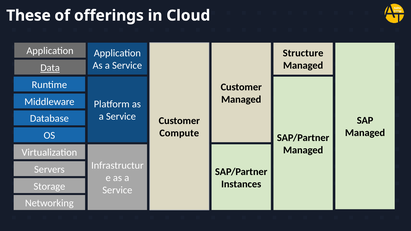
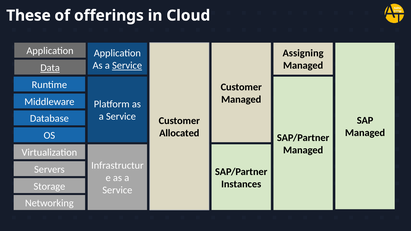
Structure: Structure -> Assigning (303, 53)
Service underline: none -> present (127, 66)
Compute: Compute -> Allocated (179, 133)
